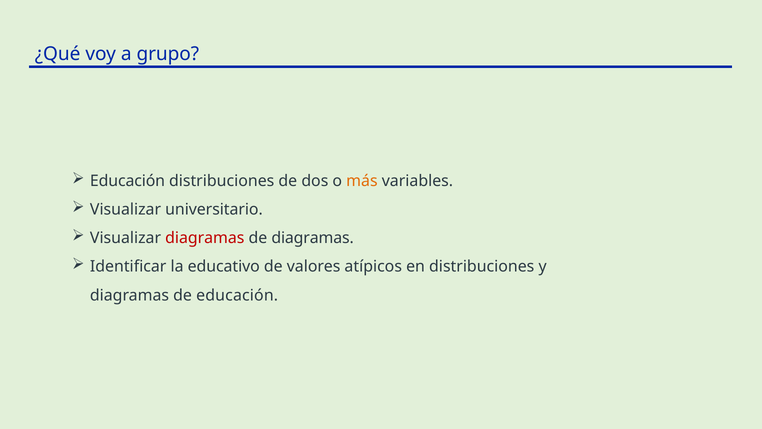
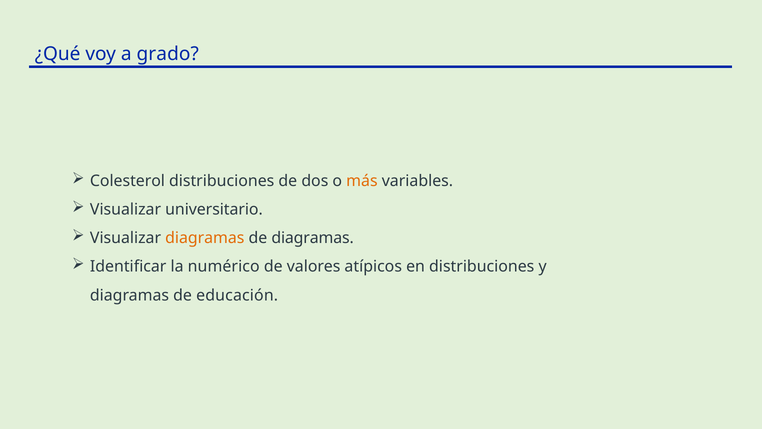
grupo: grupo -> grado (168, 54)
Educación: Educación -> Colesterol (127, 181)
diagramas colour: red -> orange (205, 238)
educativo: educativo -> numérico (224, 267)
